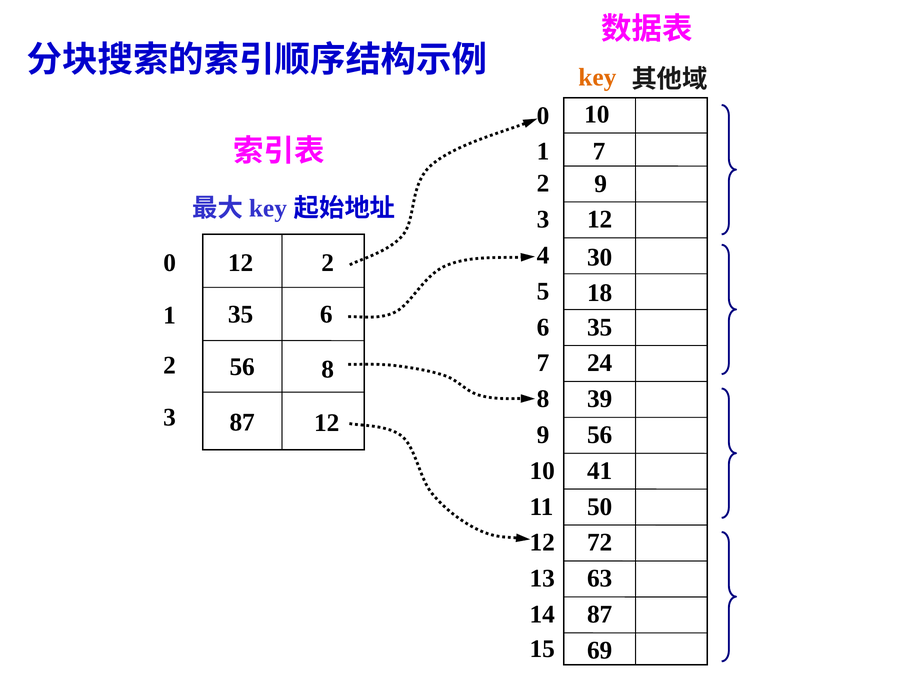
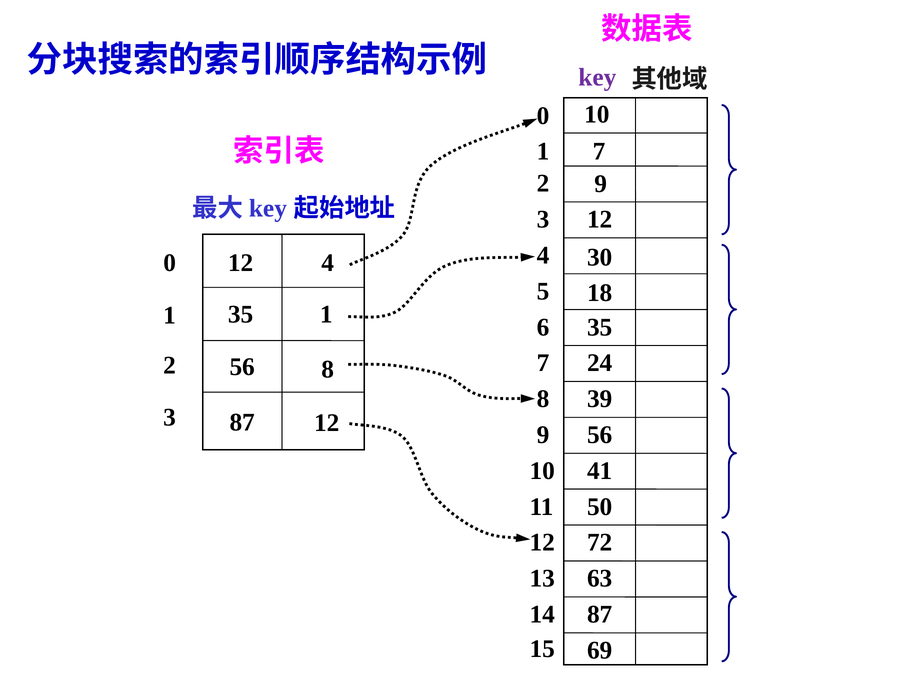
key colour: orange -> purple (597, 77)
12 2: 2 -> 4 (328, 263)
35 6: 6 -> 1 (326, 315)
